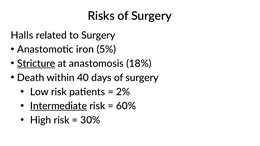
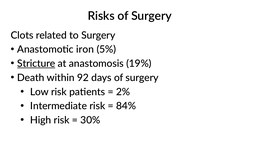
Halls: Halls -> Clots (22, 35)
18%: 18% -> 19% (139, 64)
40: 40 -> 92 (83, 78)
Intermediate underline: present -> none (59, 106)
60%: 60% -> 84% (126, 106)
